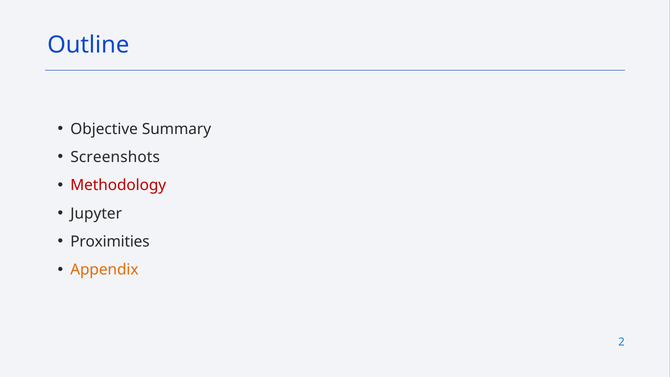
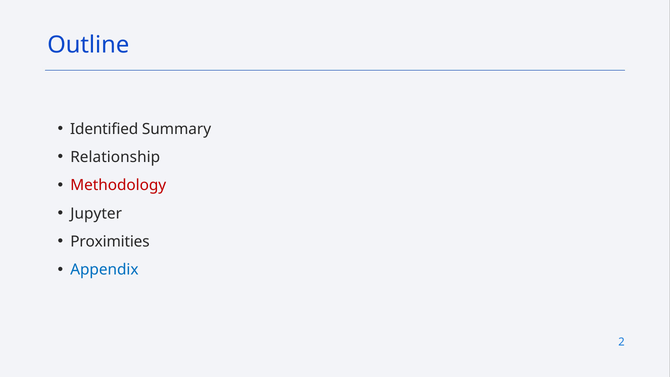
Objective: Objective -> Identified (104, 129)
Screenshots: Screenshots -> Relationship (115, 157)
Appendix colour: orange -> blue (104, 270)
